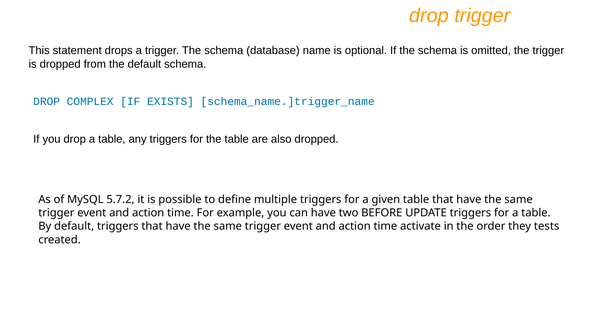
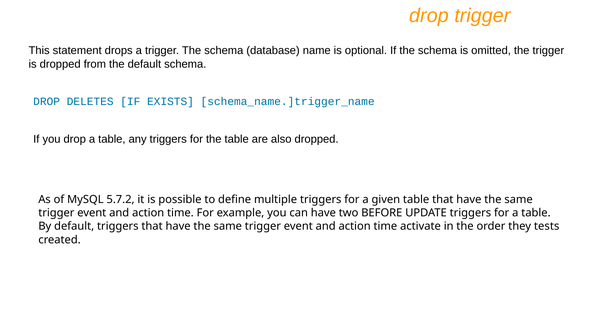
COMPLEX: COMPLEX -> DELETES (90, 101)
